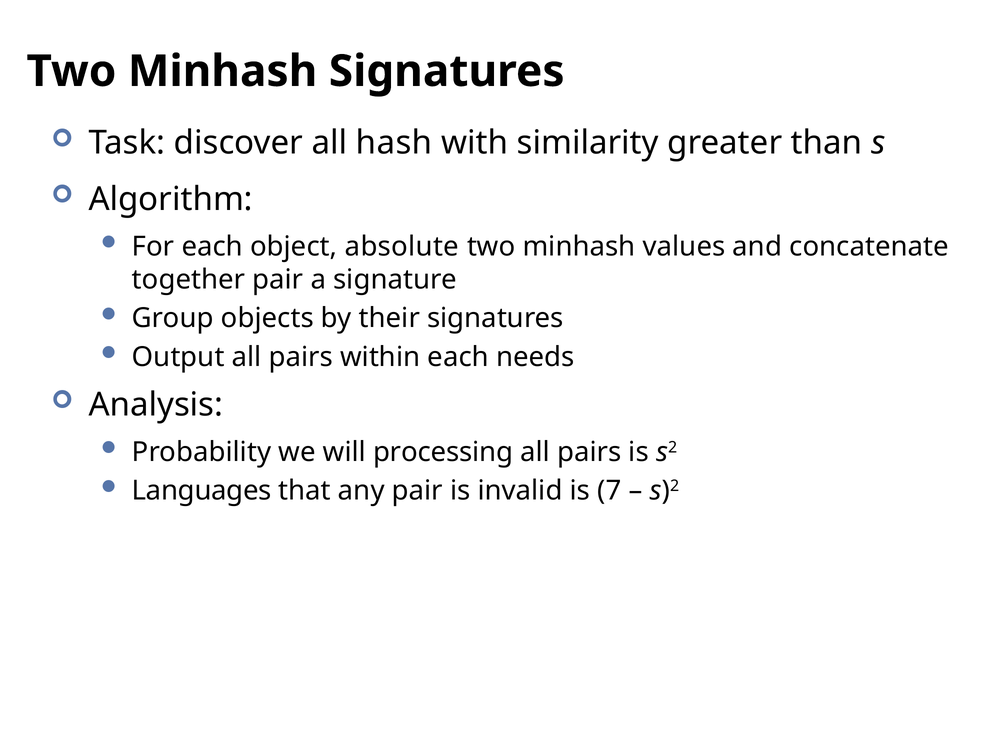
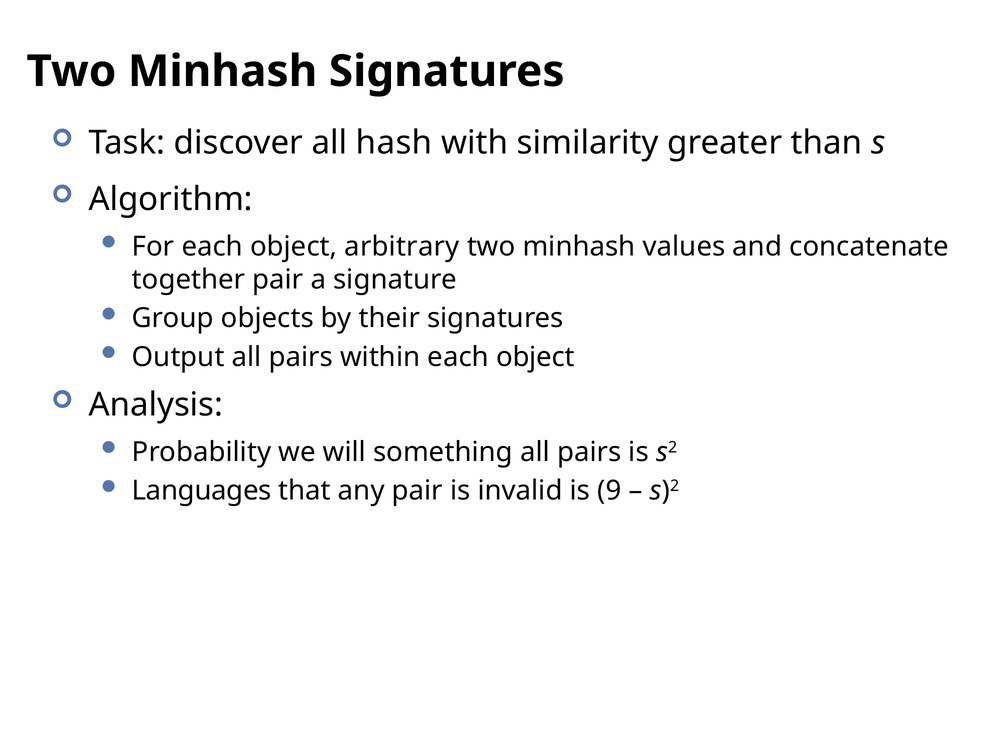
absolute: absolute -> arbitrary (402, 246)
within each needs: needs -> object (535, 357)
processing: processing -> something (443, 452)
7: 7 -> 9 (609, 490)
